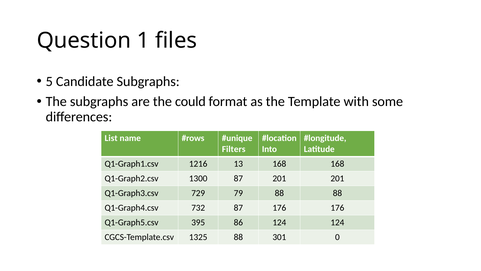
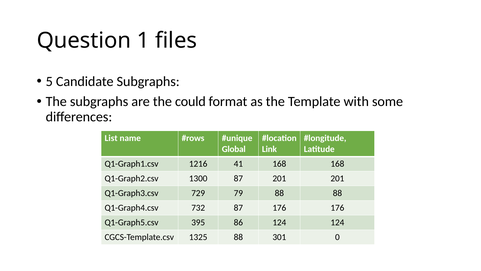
Filters: Filters -> Global (234, 149)
Into: Into -> Link (269, 149)
13: 13 -> 41 (238, 164)
